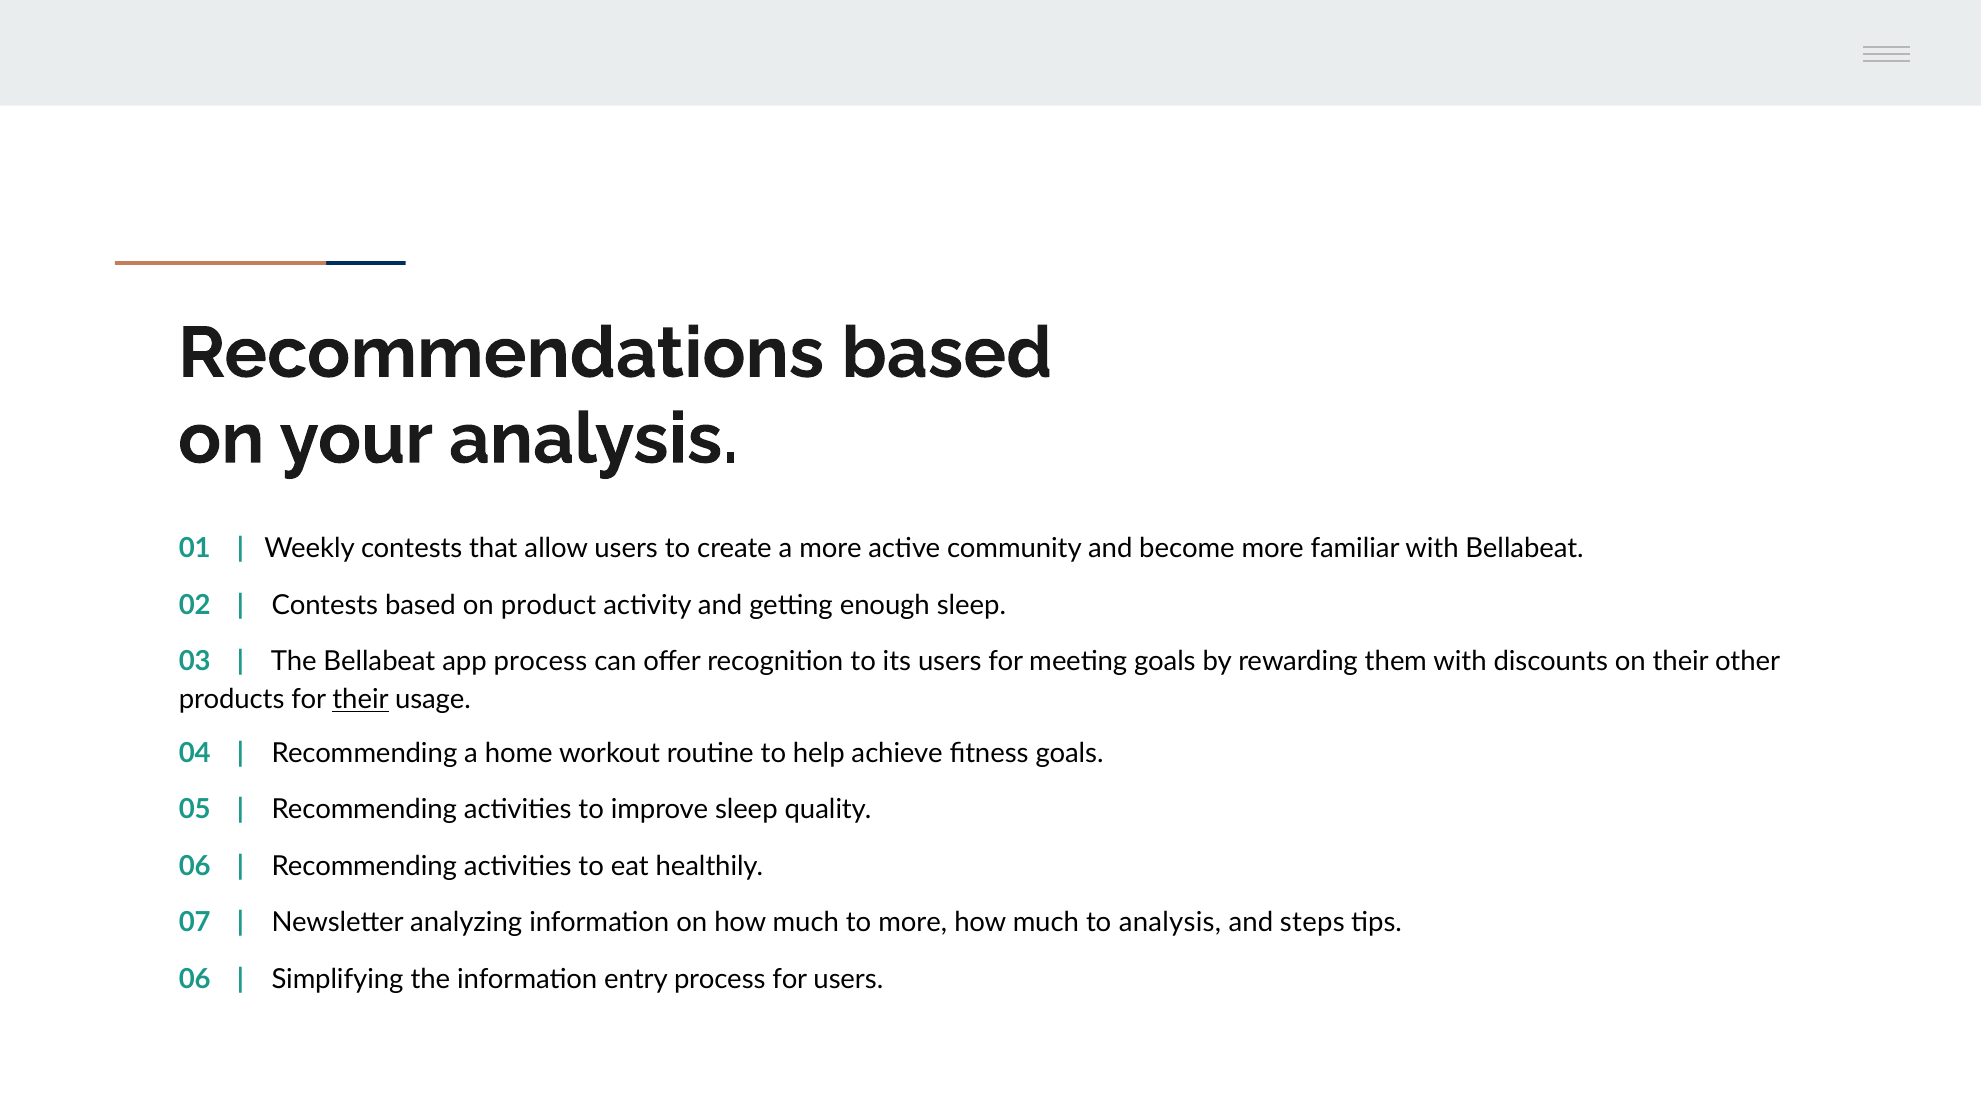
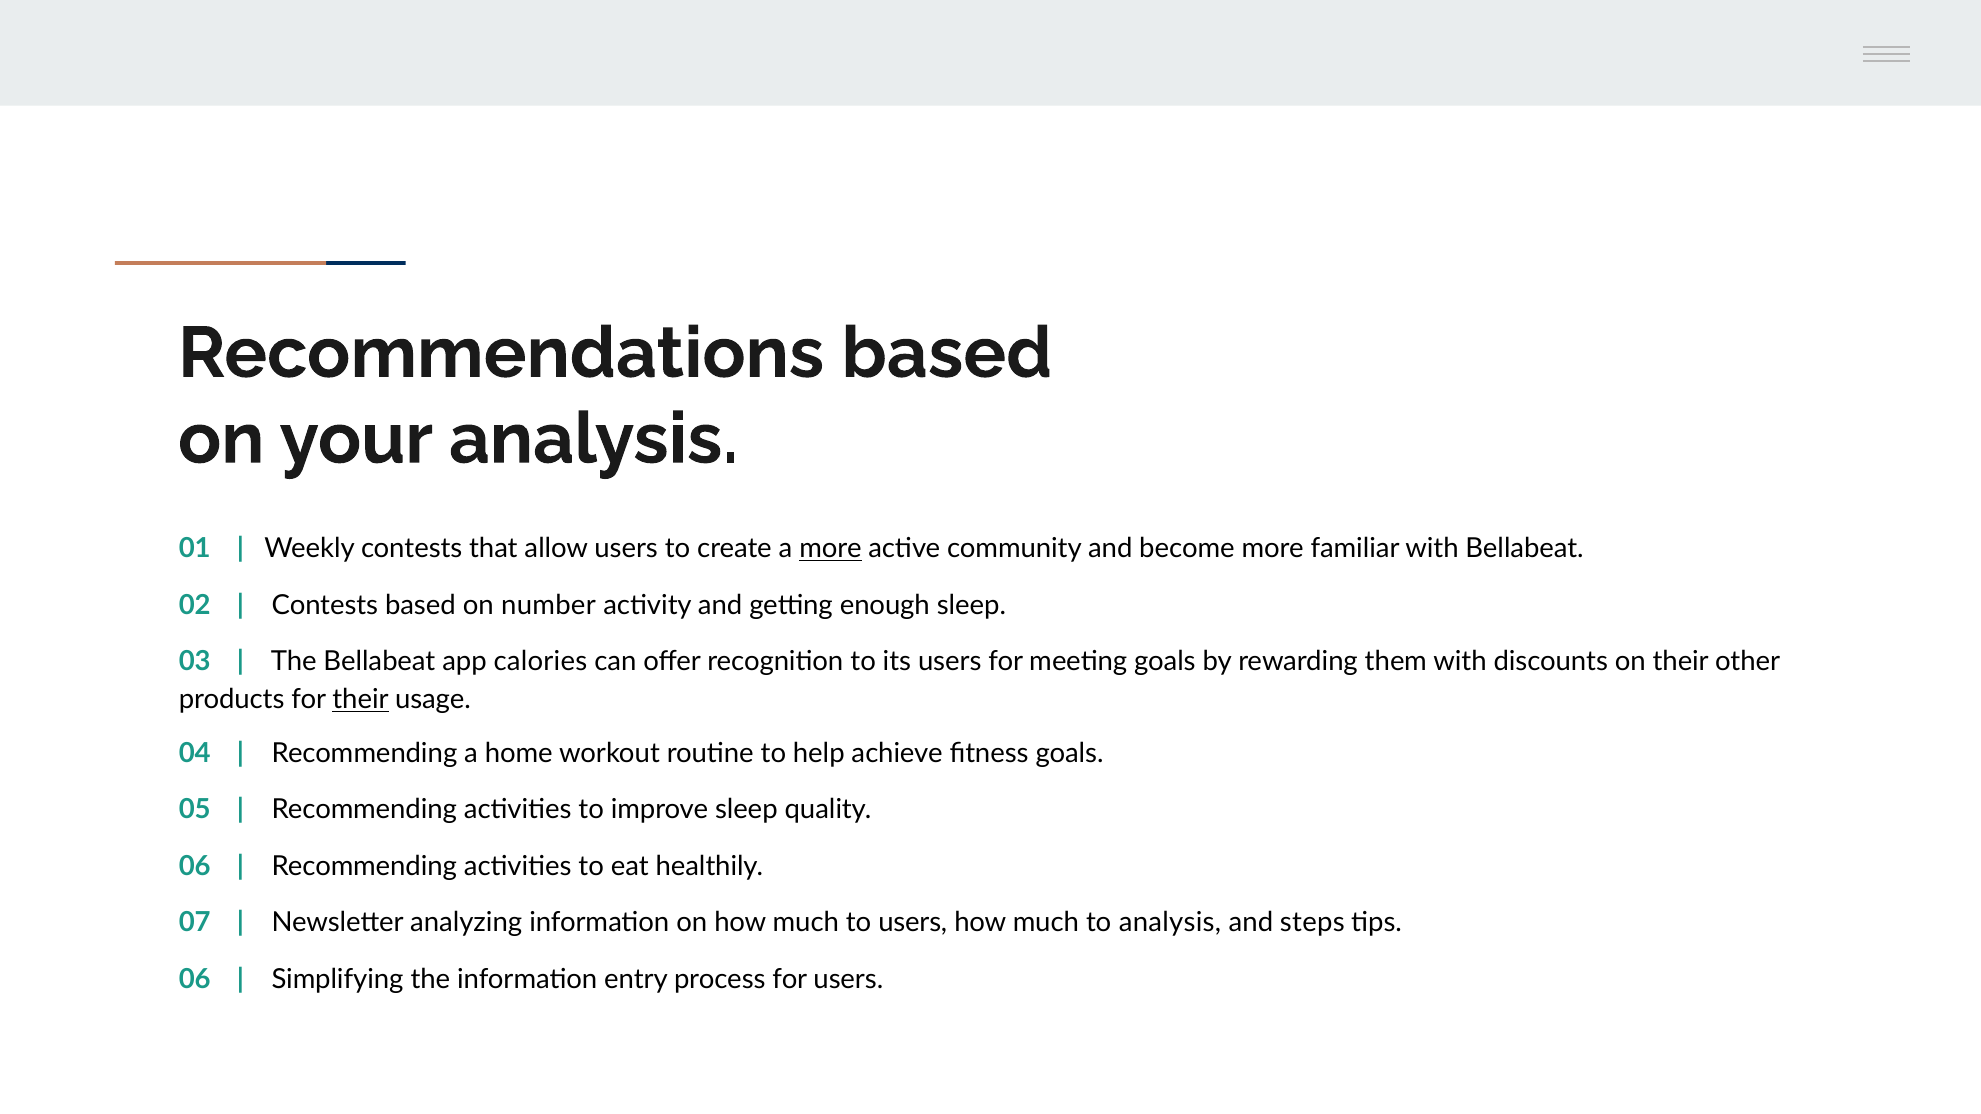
more underline: none -> present (831, 549)
product: product -> number (548, 605)
app process: process -> calories (540, 662)
to more: more -> users (913, 923)
